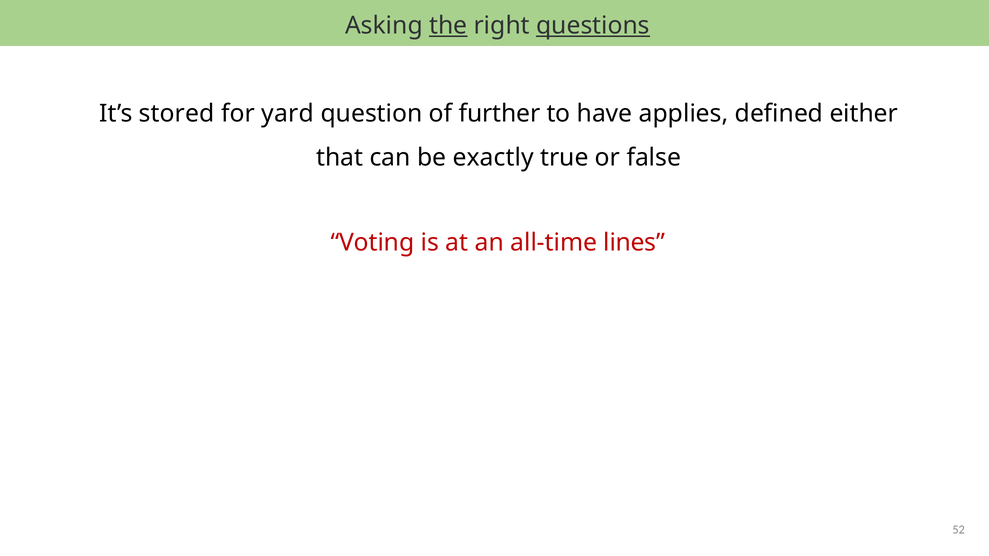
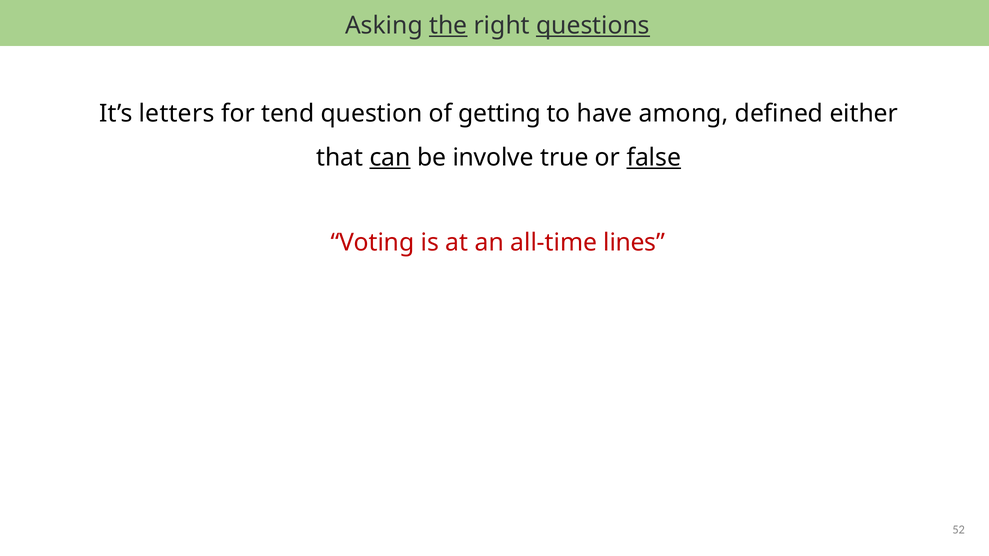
stored: stored -> letters (177, 113)
yard: yard -> tend (288, 113)
further: further -> getting (500, 113)
applies: applies -> among (684, 113)
can underline: none -> present (390, 158)
exactly: exactly -> involve (493, 158)
false underline: none -> present (654, 158)
